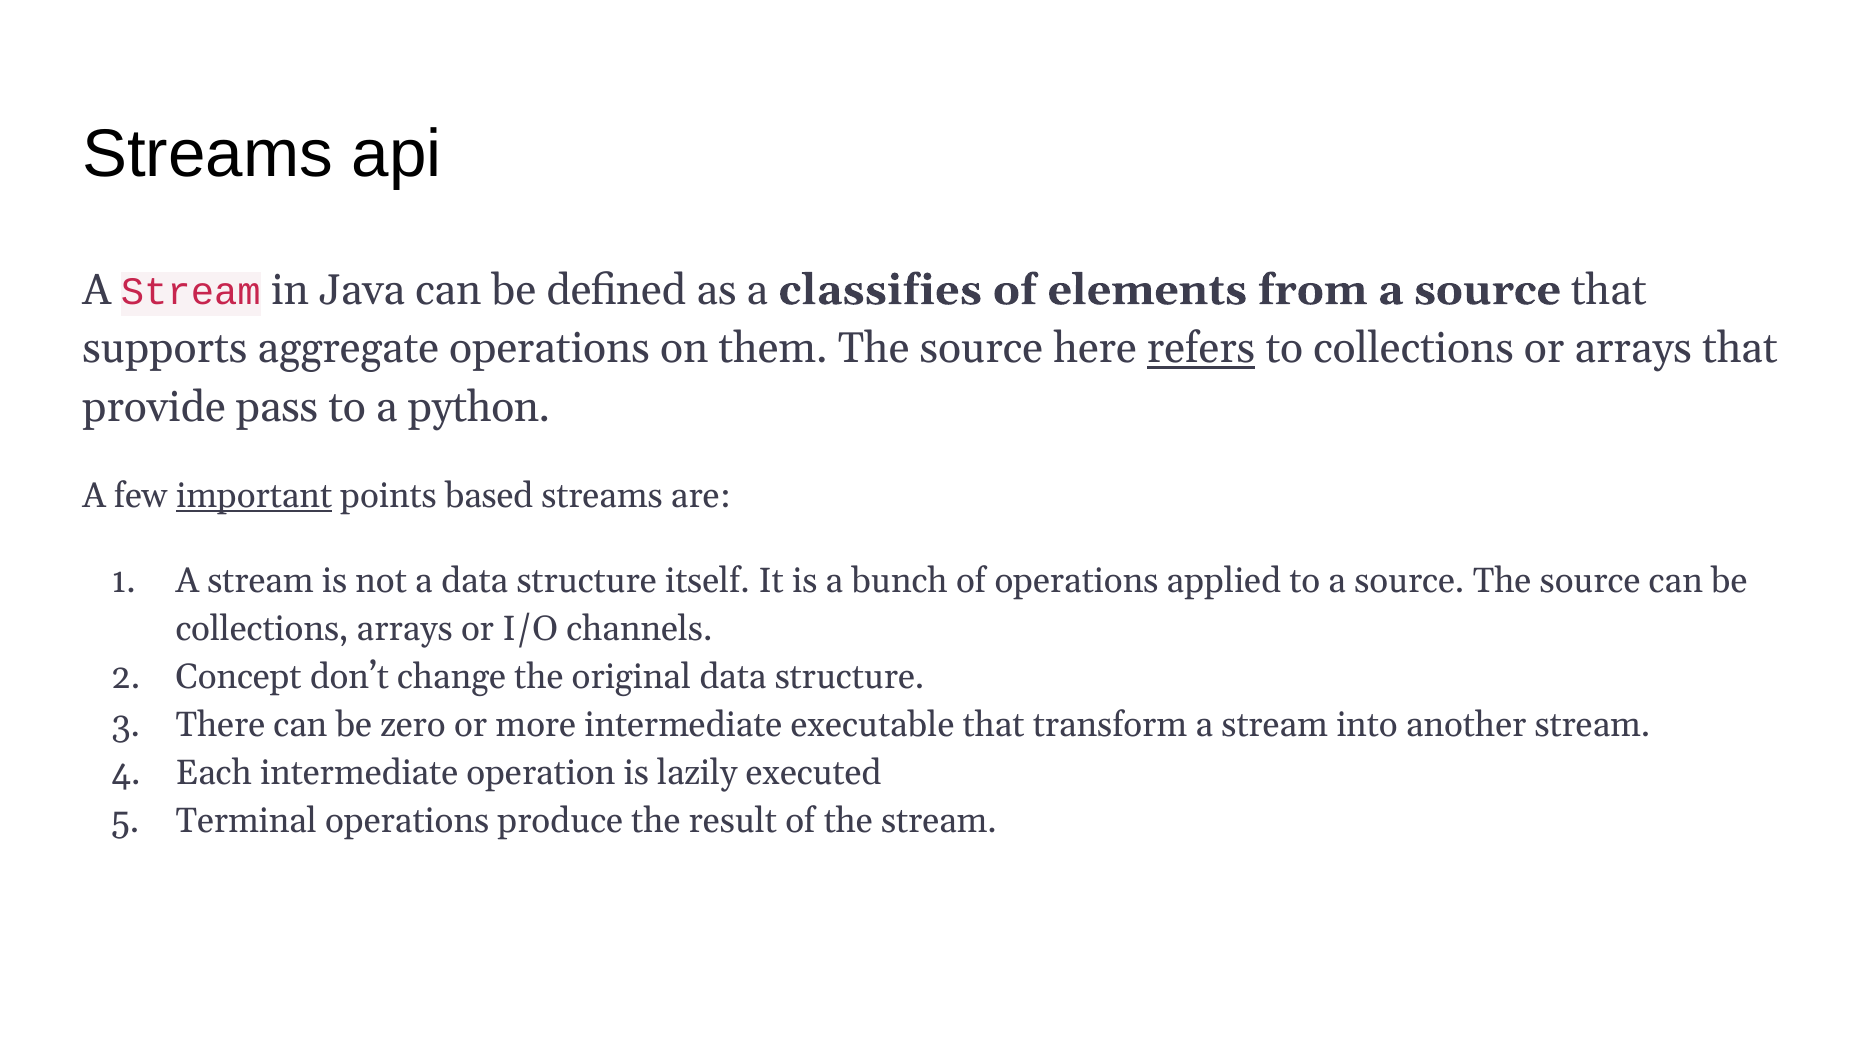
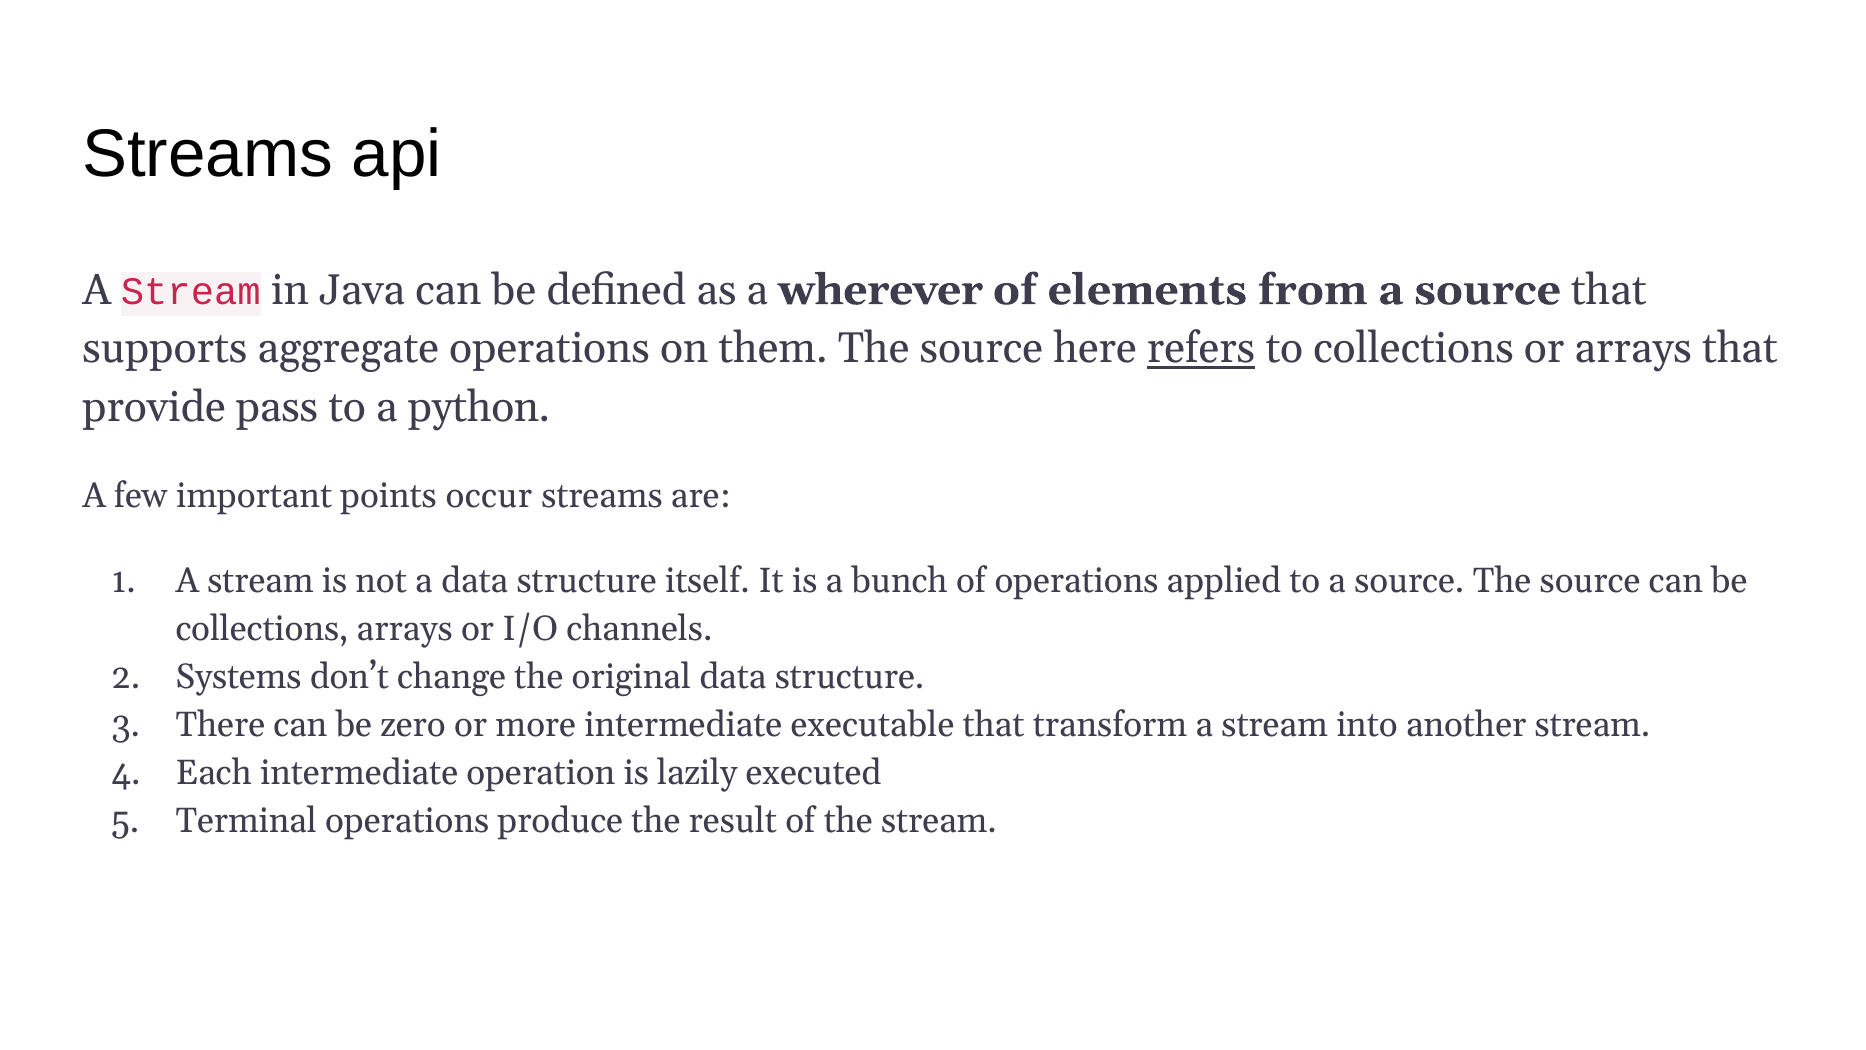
classifies: classifies -> wherever (881, 290)
important underline: present -> none (254, 496)
based: based -> occur (489, 496)
Concept: Concept -> Systems (239, 676)
